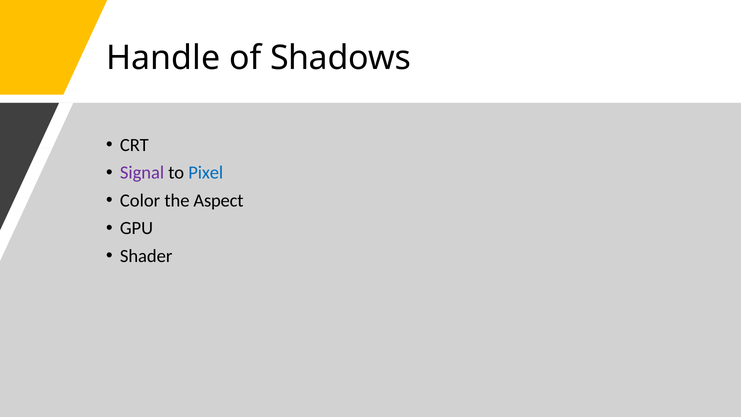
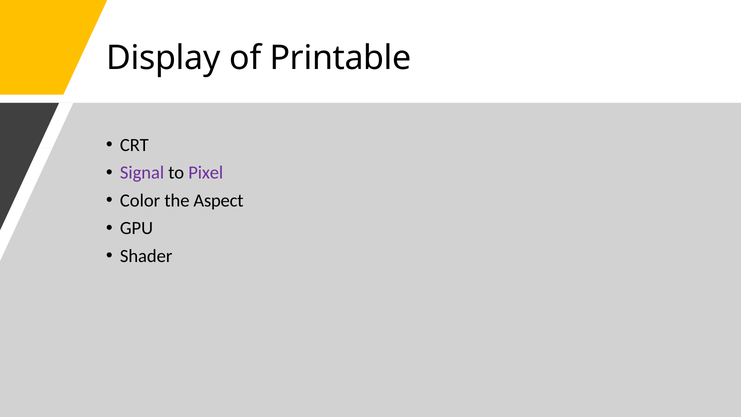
Handle: Handle -> Display (163, 58)
Shadows: Shadows -> Printable (341, 58)
Pixel colour: blue -> purple (206, 173)
